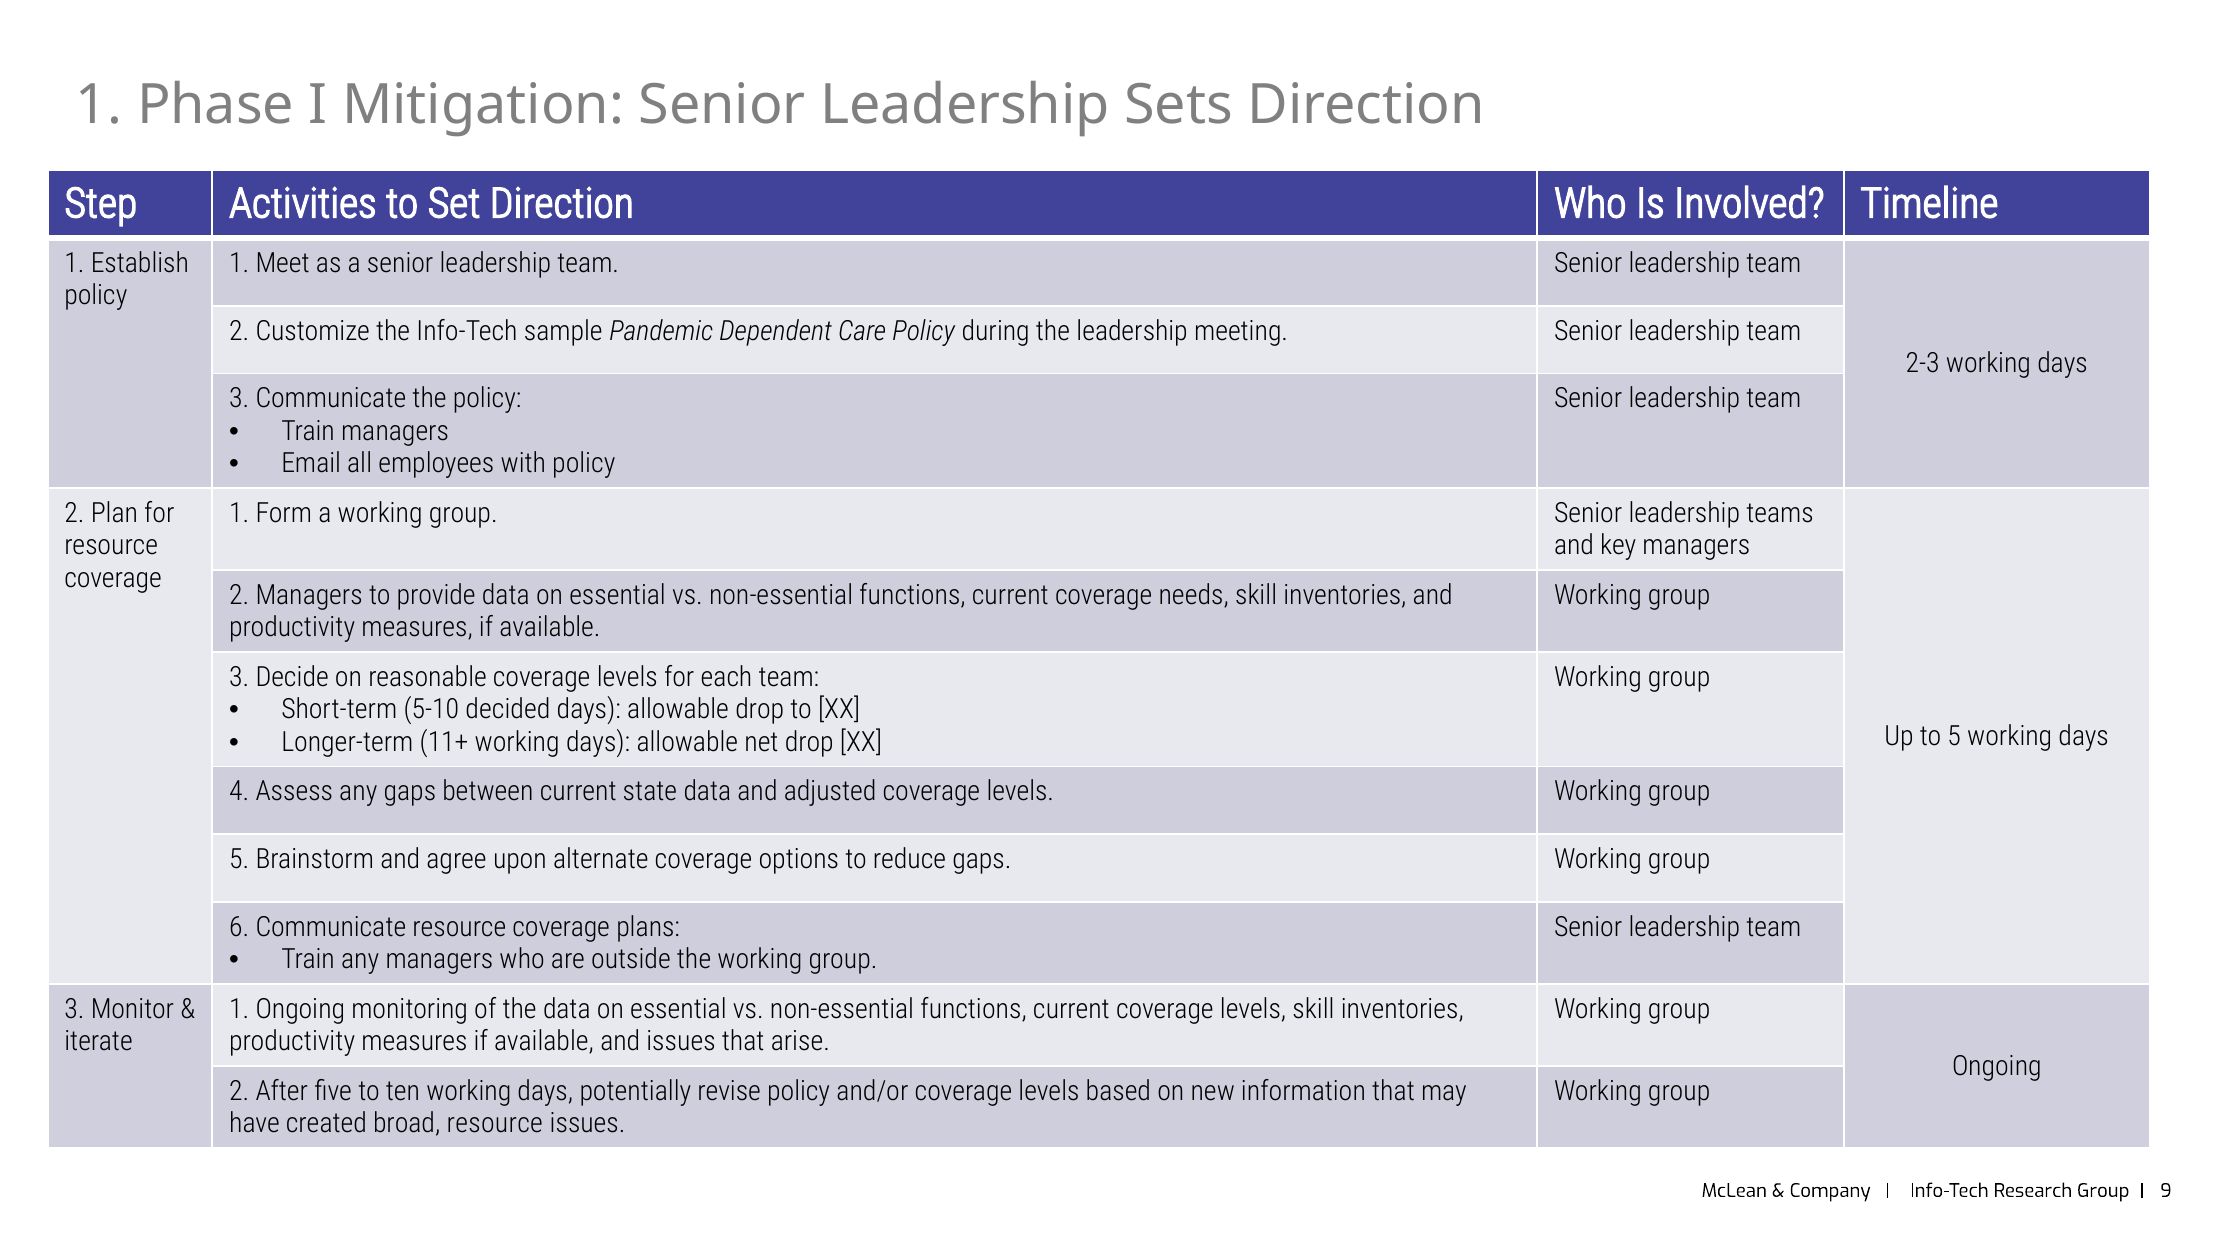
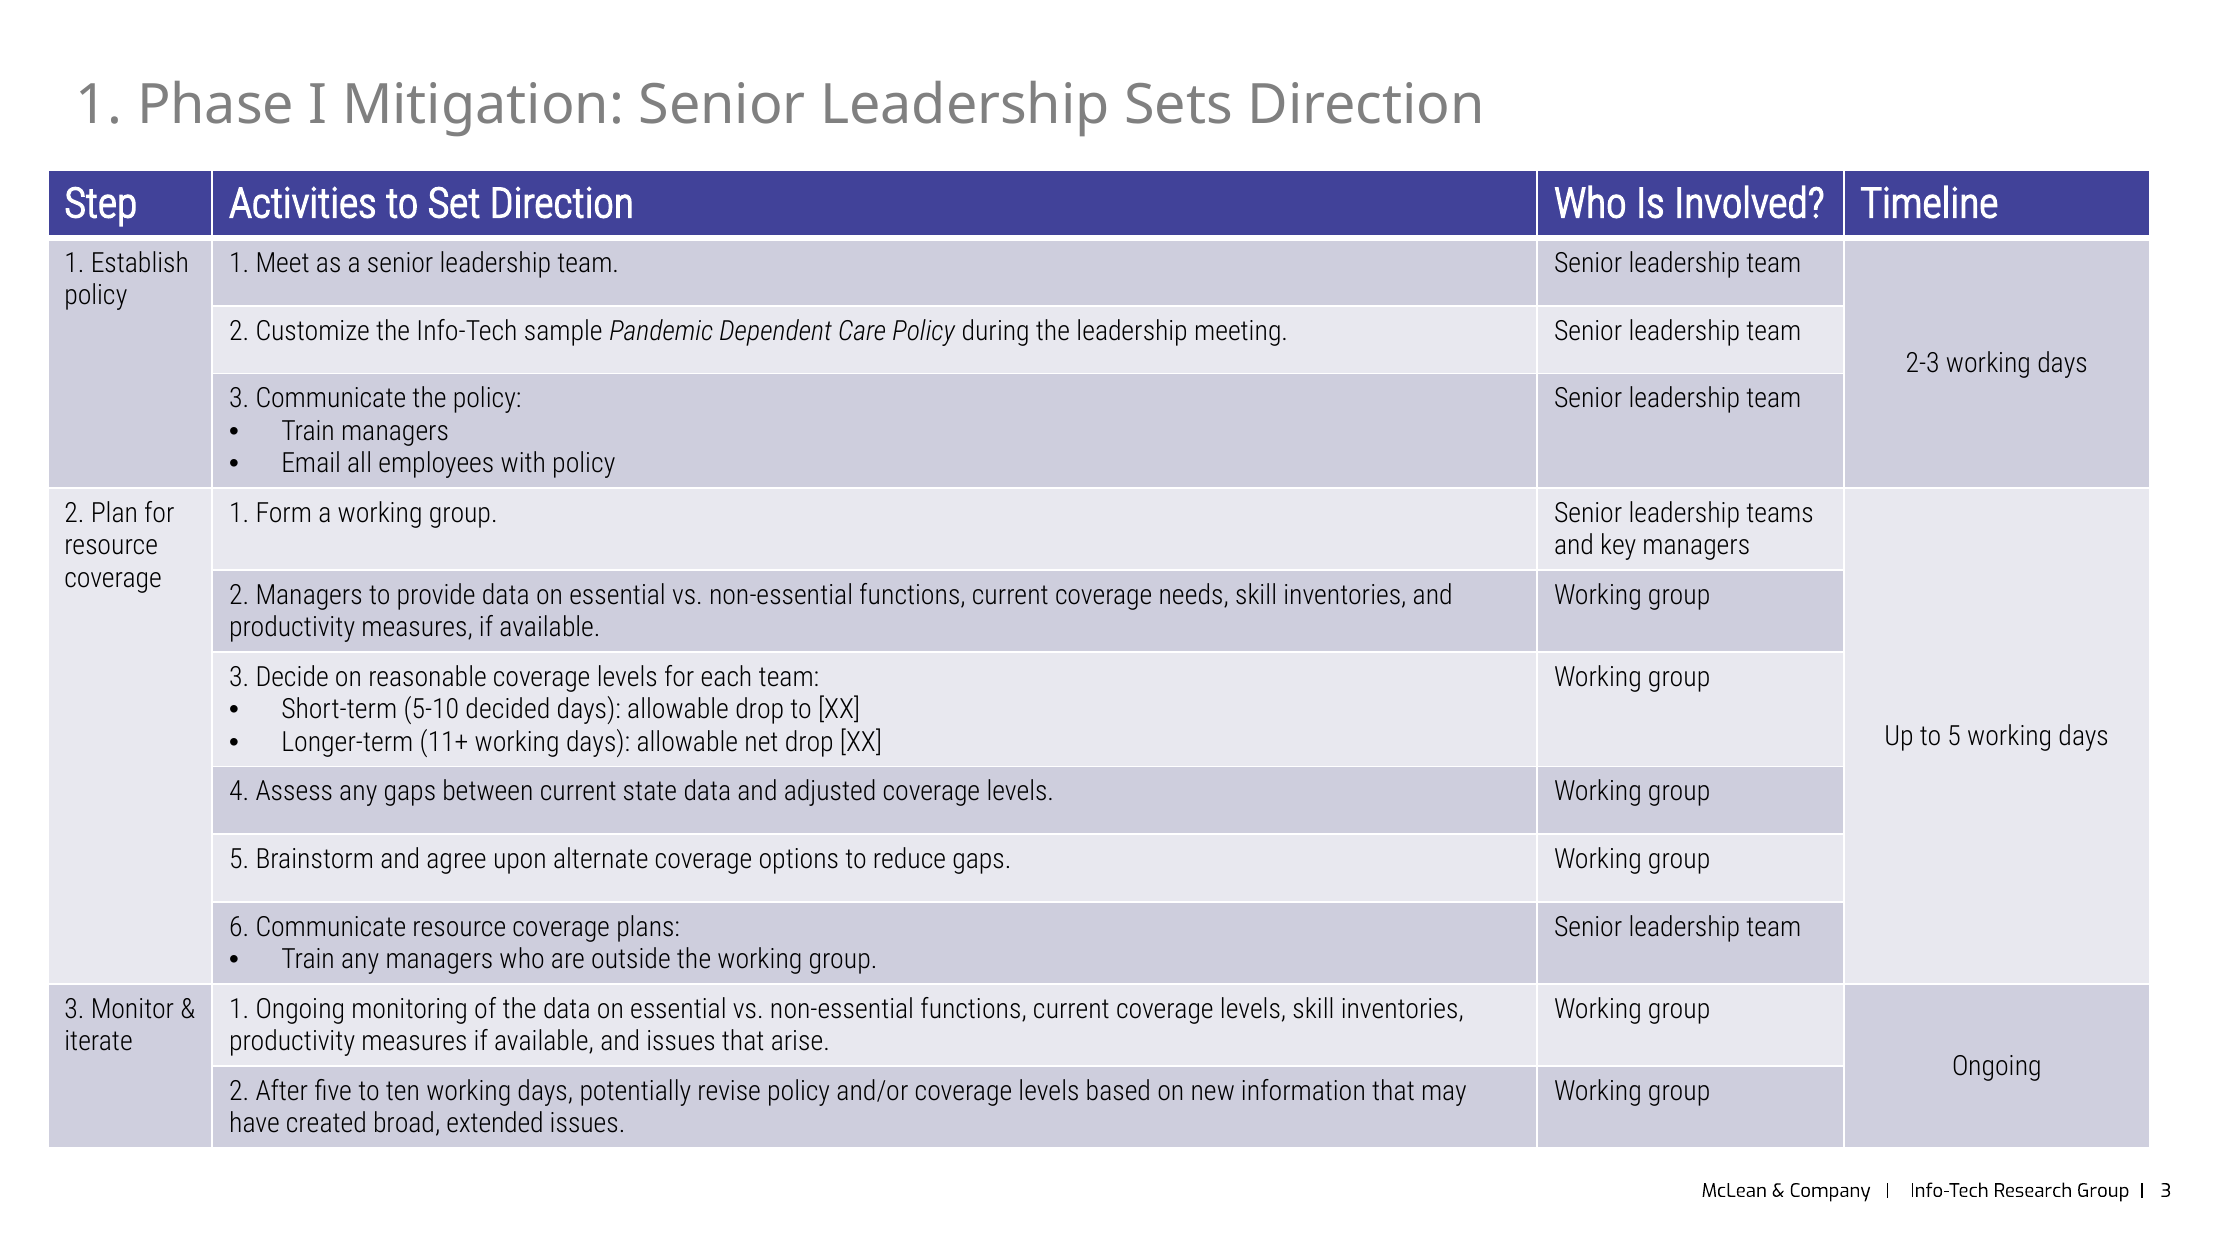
broad resource: resource -> extended (495, 1123)
9: 9 -> 3 (2166, 1191)
